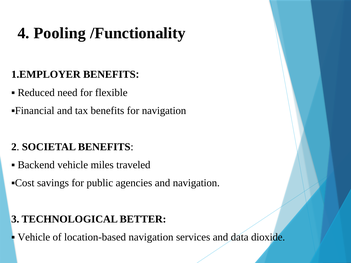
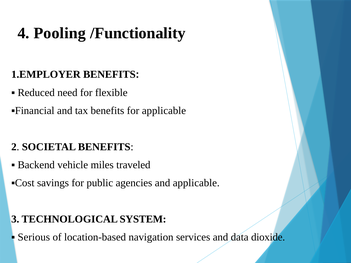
for navigation: navigation -> applicable (164, 111)
and navigation: navigation -> applicable (196, 183)
BETTER: BETTER -> SYSTEM (143, 219)
Vehicle: Vehicle -> Serious (34, 237)
